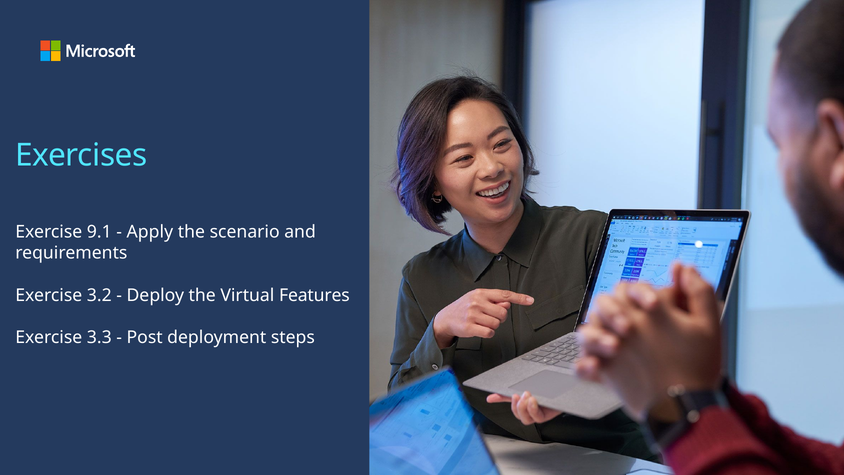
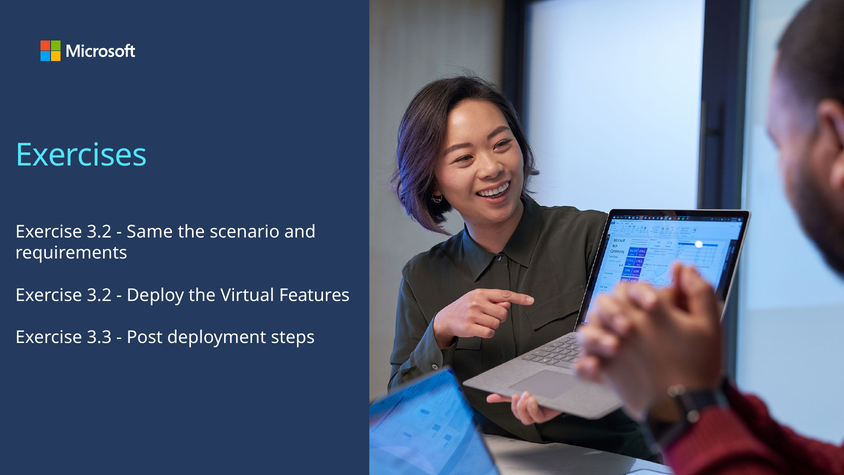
9.1: 9.1 -> 3.2 (99, 232)
Apply: Apply -> Same (150, 232)
